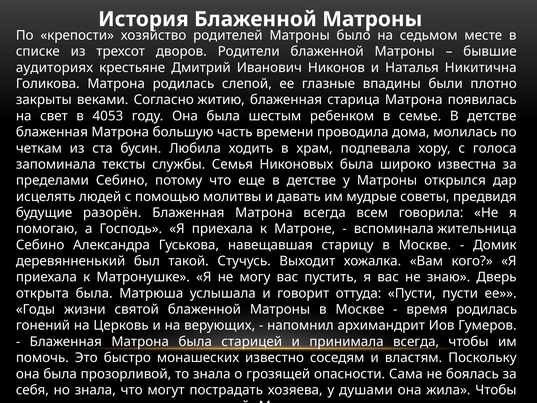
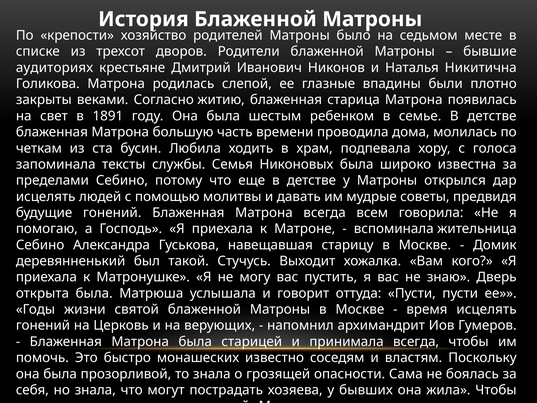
4053: 4053 -> 1891 (108, 116)
будущие разорён: разорён -> гонений (112, 213)
время родилась: родилась -> исцелять (486, 309)
душами: душами -> бывших (366, 390)
